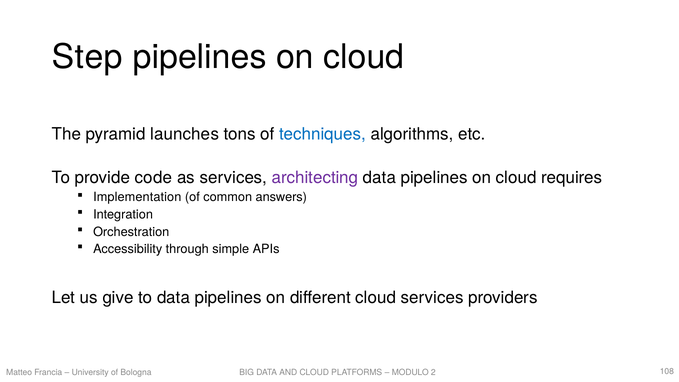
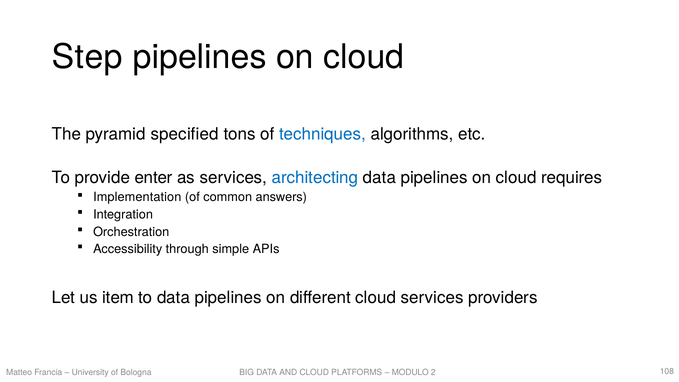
launches: launches -> specified (185, 134)
code: code -> enter (154, 178)
architecting colour: purple -> blue (315, 178)
give: give -> item (118, 298)
